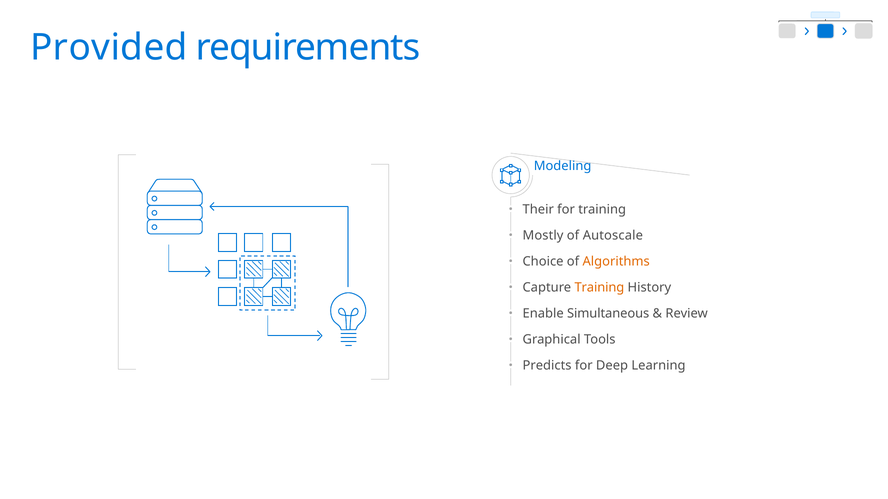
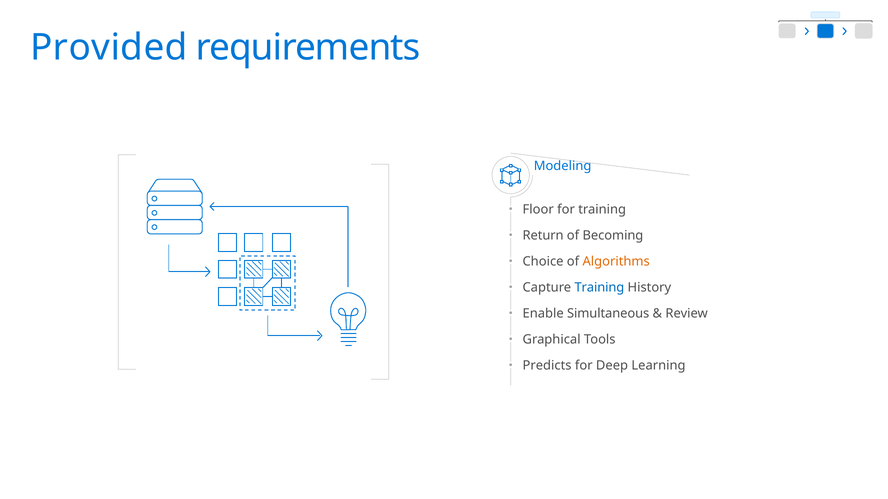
Their: Their -> Floor (538, 210)
Mostly: Mostly -> Return (543, 236)
Autoscale: Autoscale -> Becoming (613, 236)
Training colour: orange -> blue (599, 288)
